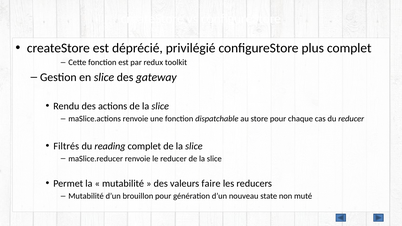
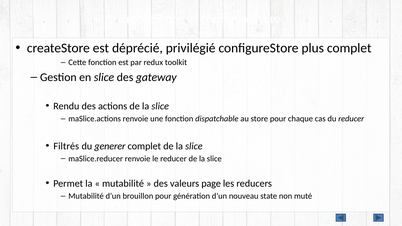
reading: reading -> generer (110, 146)
faire: faire -> page (211, 184)
